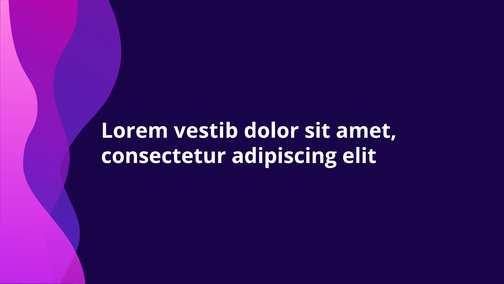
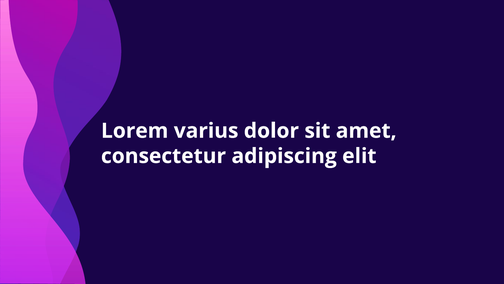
vestib: vestib -> varius (206, 131)
